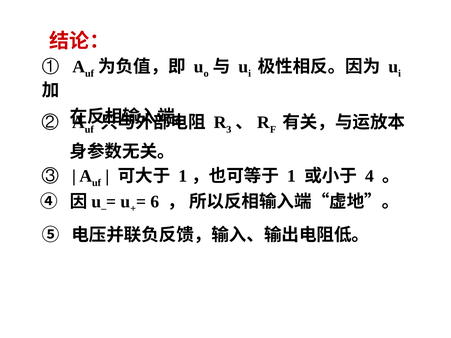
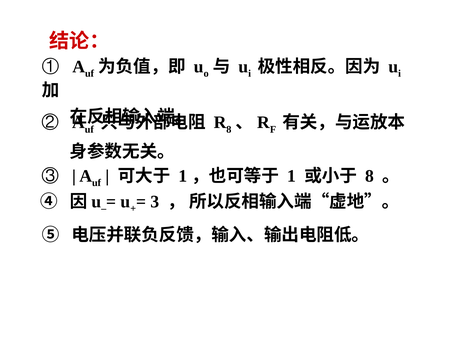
3: 3 -> 8 (229, 129)
4: 4 -> 8 (369, 176)
6: 6 -> 3 (155, 202)
